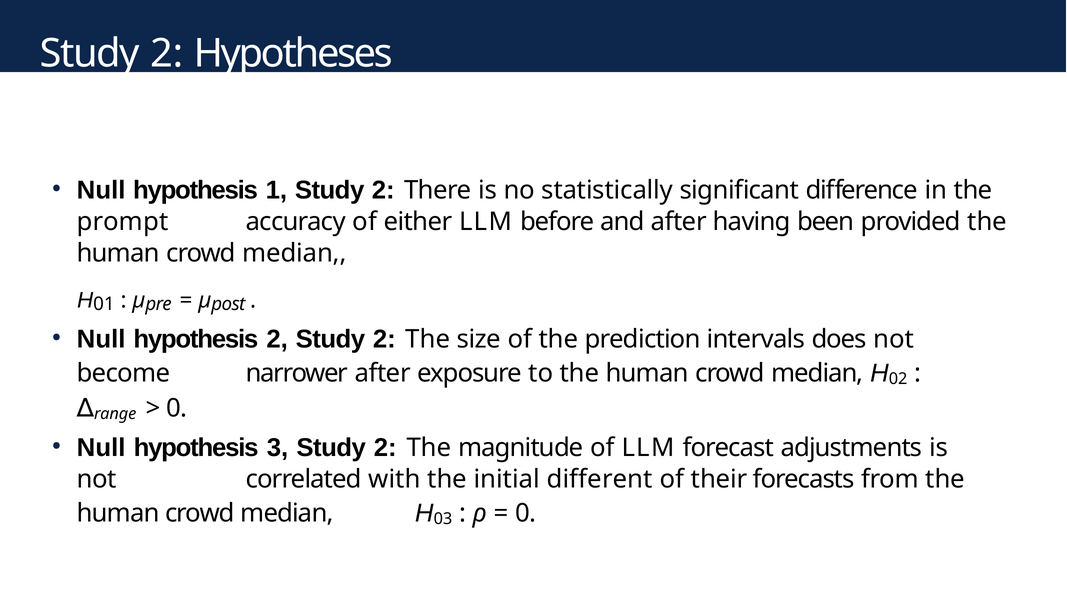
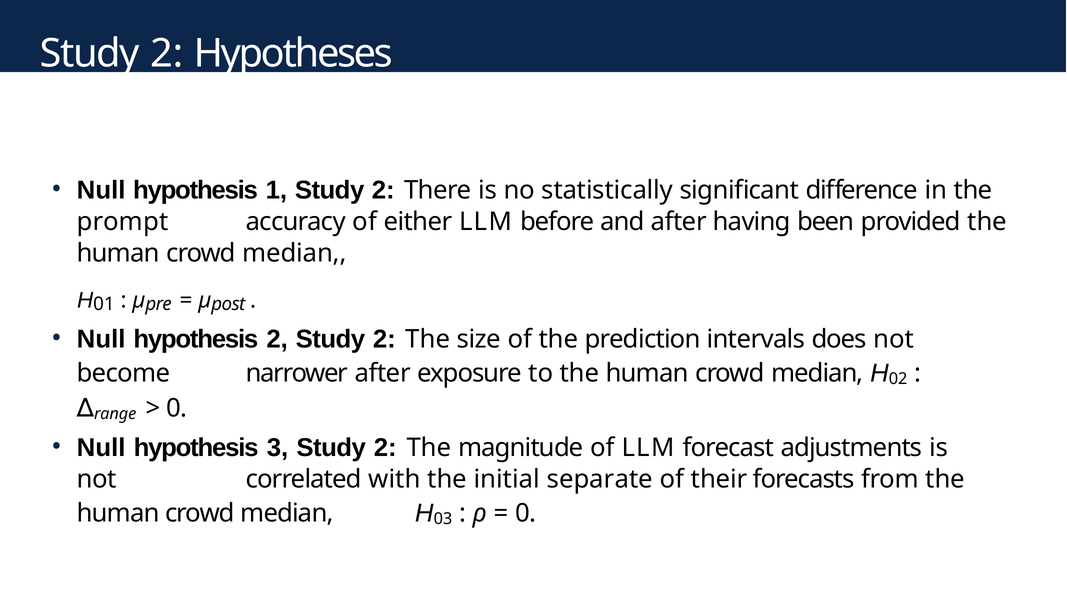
different: different -> separate (600, 479)
